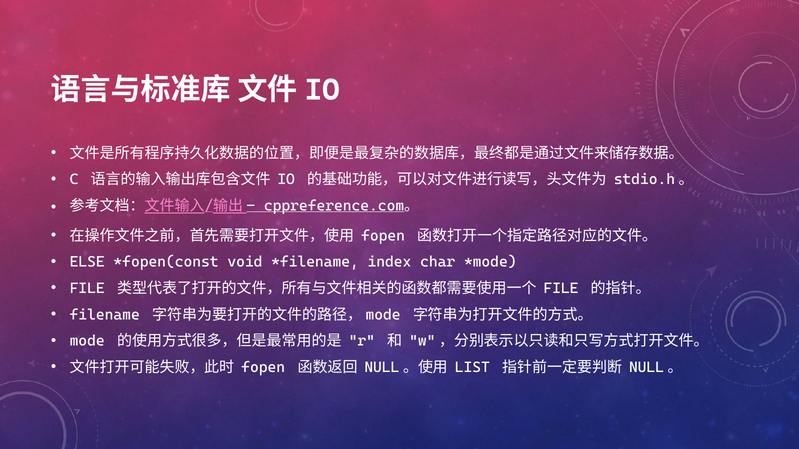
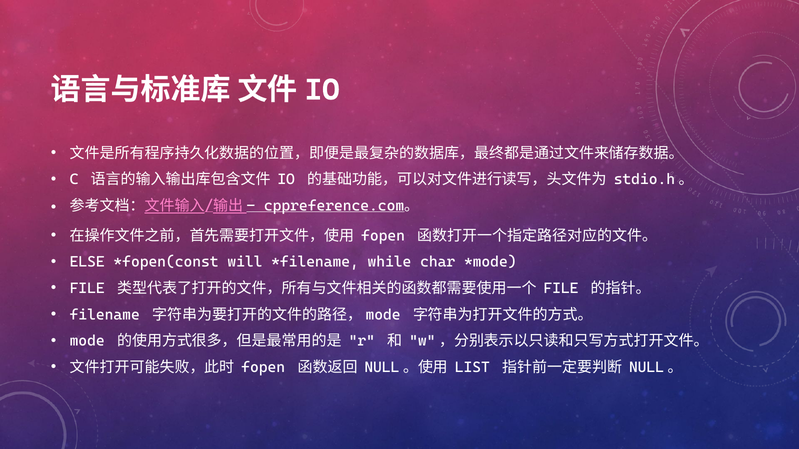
void: void -> will (245, 262)
index: index -> while (389, 262)
